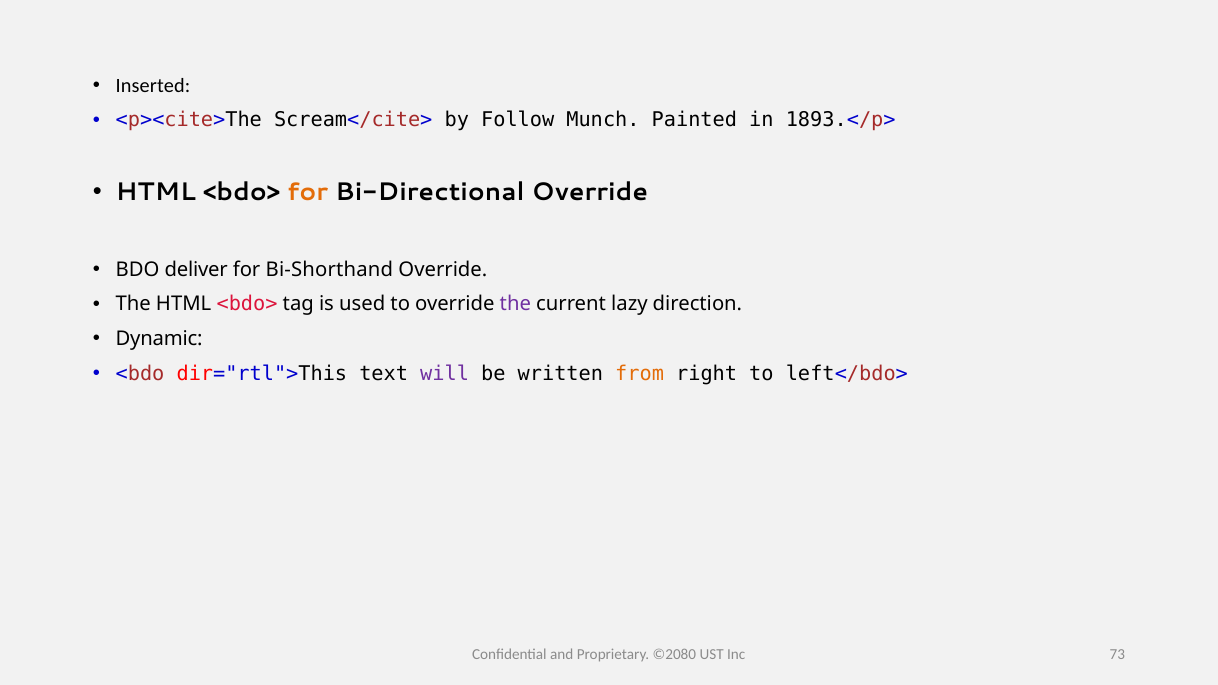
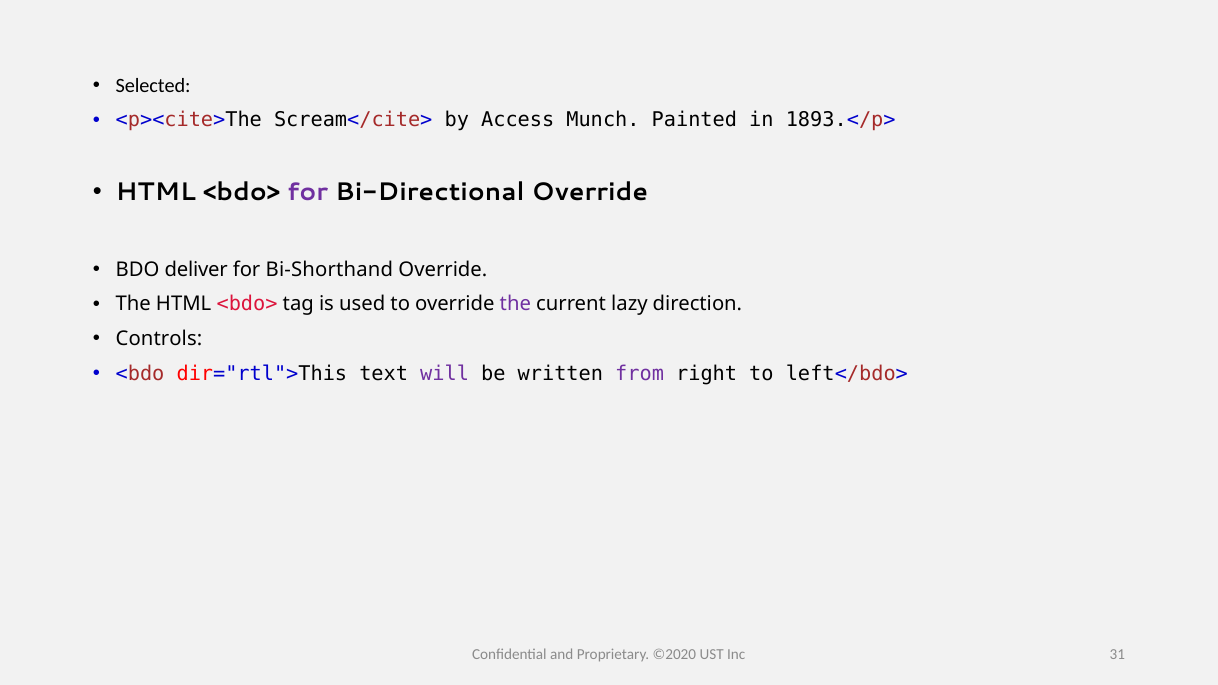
Inserted: Inserted -> Selected (153, 86)
Follow: Follow -> Access (518, 120)
for colour: orange -> purple (308, 192)
Dynamic: Dynamic -> Controls (159, 339)
from colour: orange -> purple (640, 373)
©2080: ©2080 -> ©2020 (674, 654)
73: 73 -> 31 (1117, 654)
